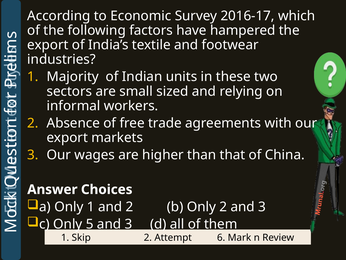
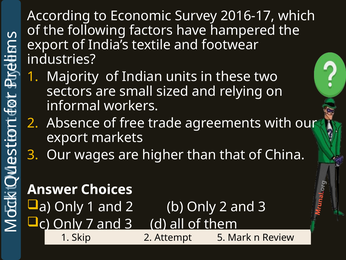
5: 5 -> 7 (90, 224)
6: 6 -> 5 (221, 237)
